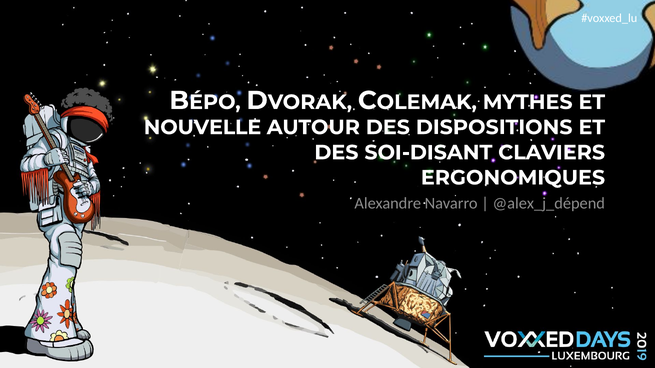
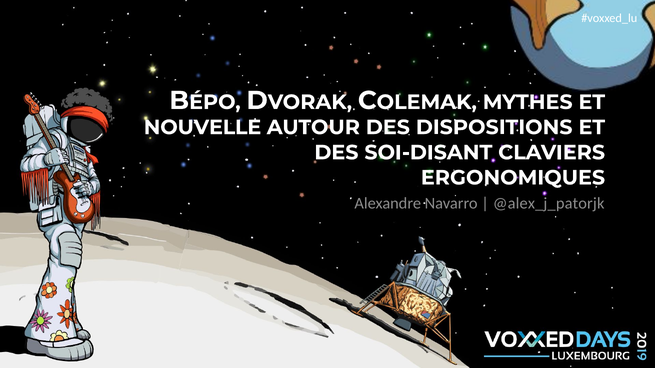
@alex_j_dépend: @alex_j_dépend -> @alex_j_patorjk (549, 204)
